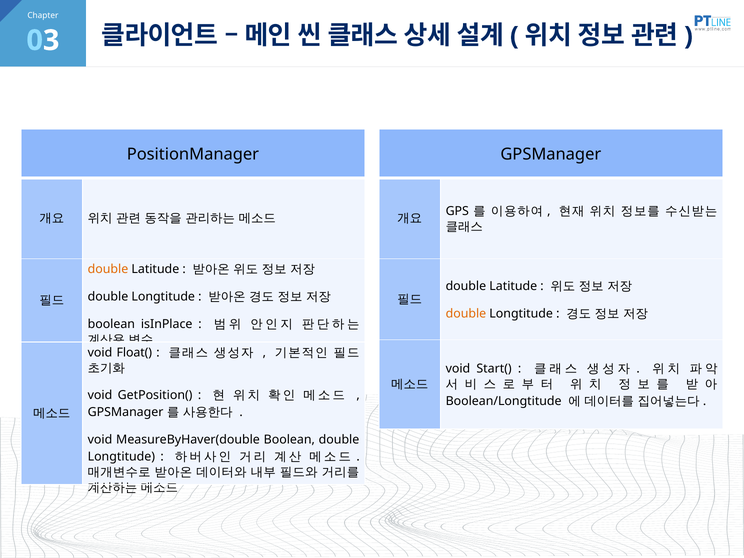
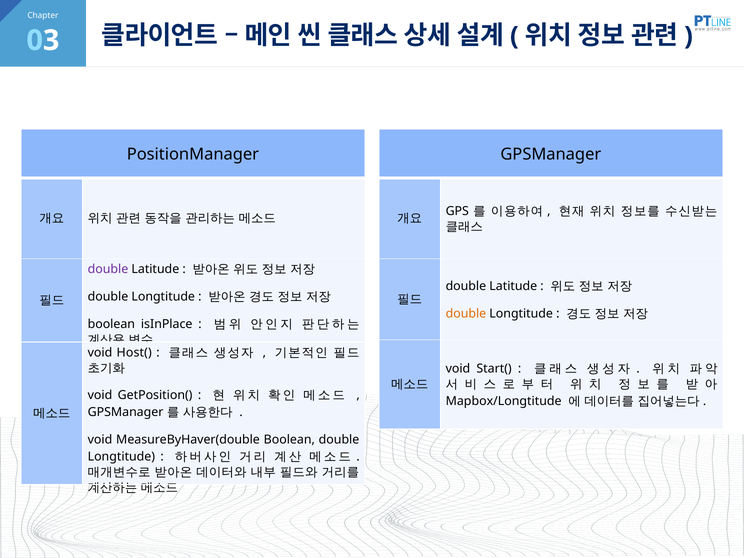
double colour: orange -> purple (108, 269)
Float(: Float( -> Host( (134, 352)
Boolean/Longtitude: Boolean/Longtitude -> Mapbox/Longtitude (504, 401)
